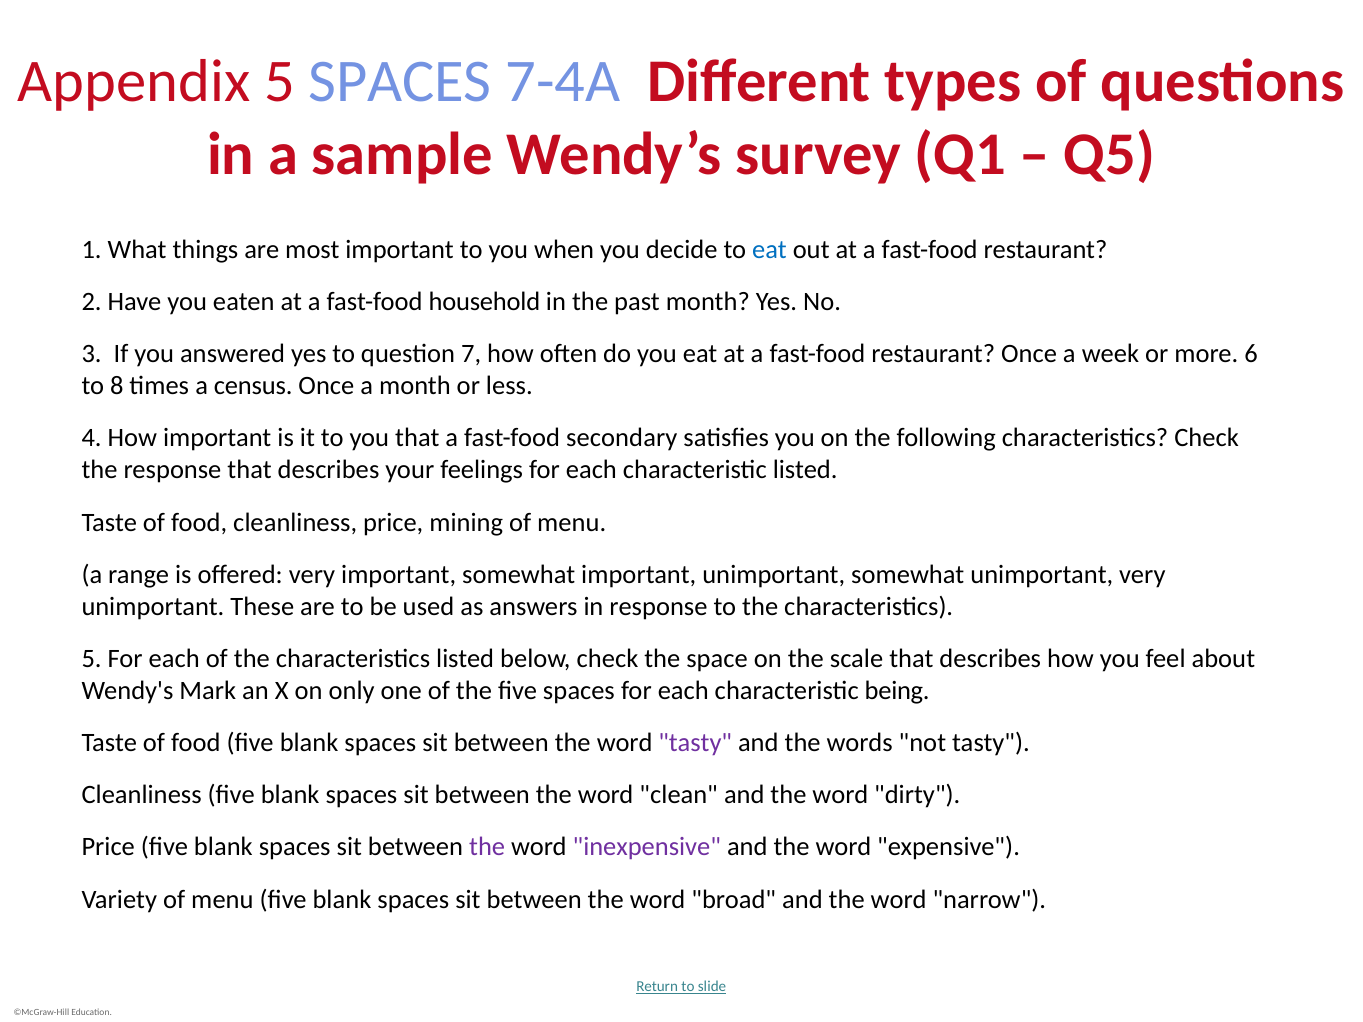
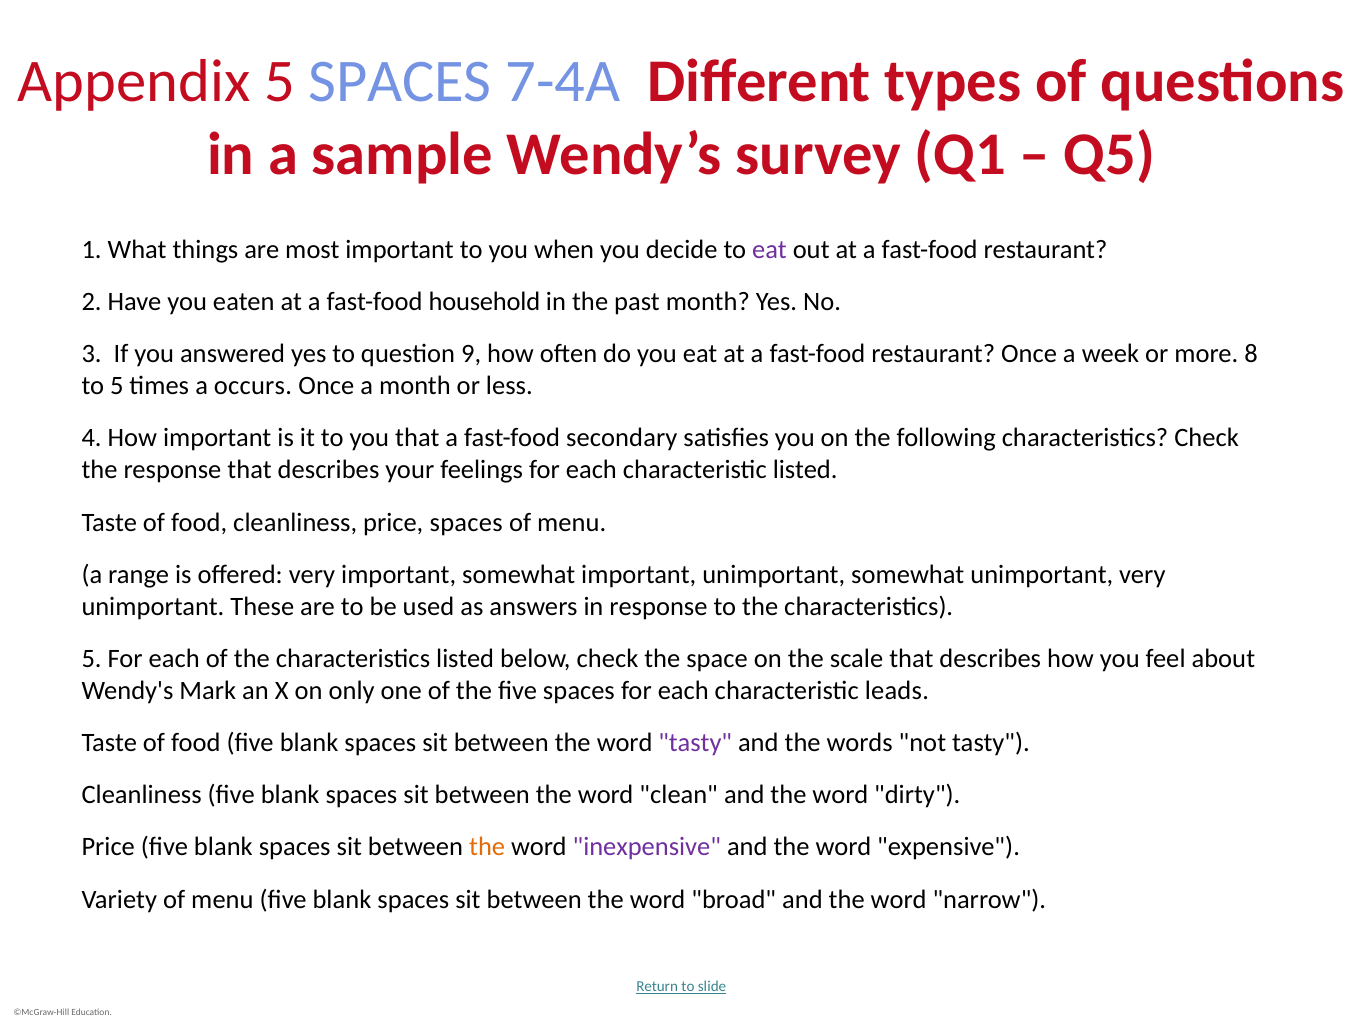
eat colour: blue -> purple (770, 250)
7: 7 -> 9 (471, 354)
6: 6 -> 8 (1251, 354)
to 8: 8 -> 5 (117, 386)
census: census -> occurs (253, 386)
price mining: mining -> spaces (466, 522)
being: being -> leads (897, 691)
the colour: purple -> orange (487, 847)
